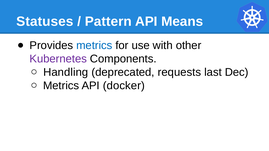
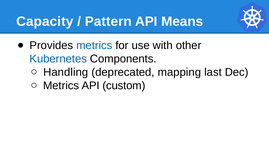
Statuses: Statuses -> Capacity (45, 21)
Kubernetes colour: purple -> blue (58, 59)
requests: requests -> mapping (179, 72)
docker: docker -> custom (124, 86)
